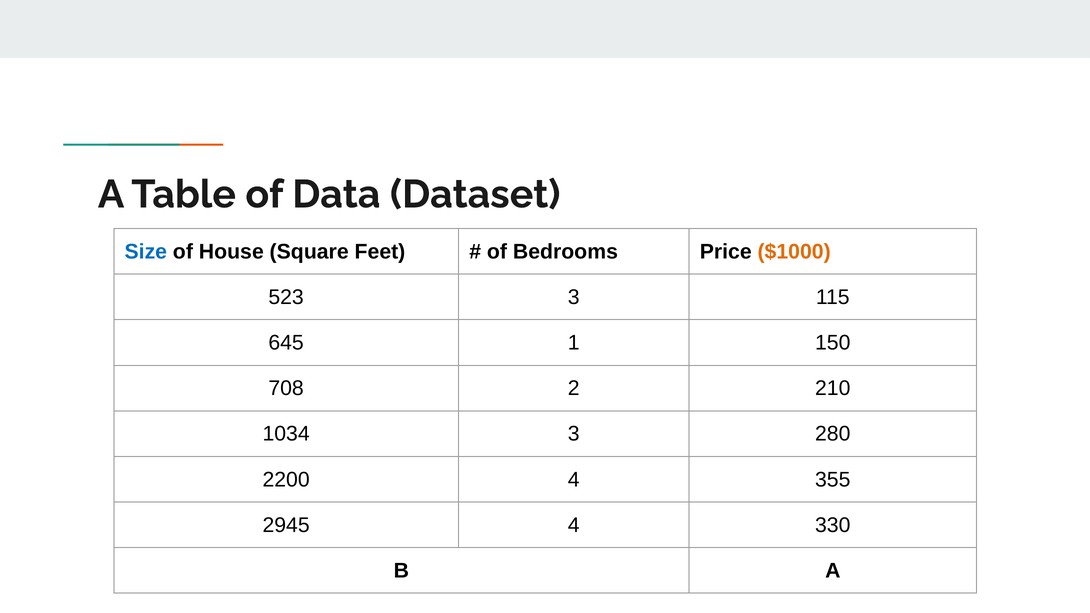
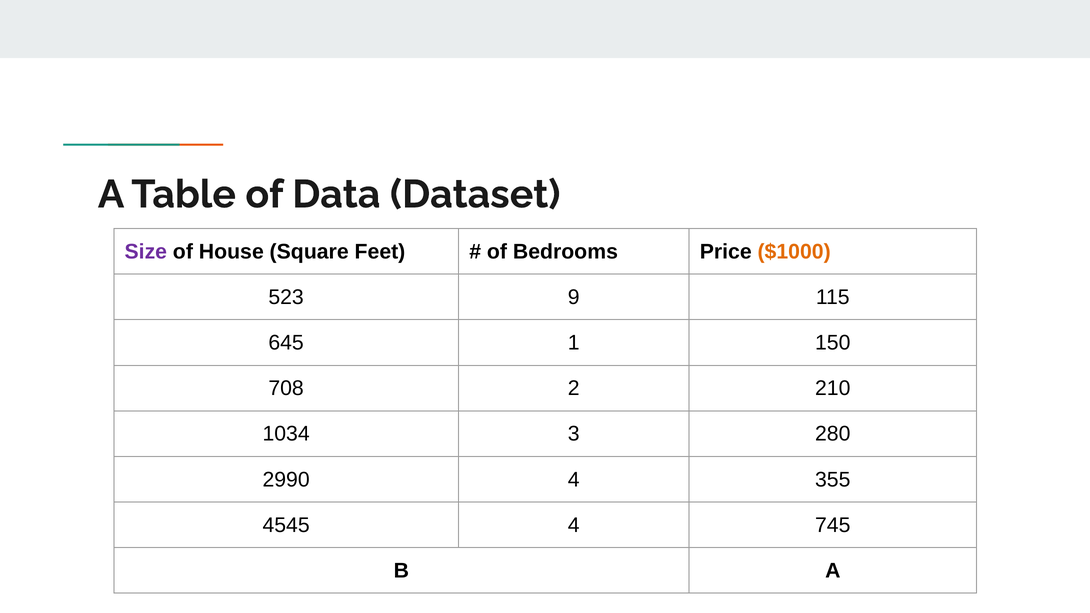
Size colour: blue -> purple (146, 252)
523 3: 3 -> 9 (574, 297)
2200: 2200 -> 2990 (286, 480)
2945: 2945 -> 4545 (286, 525)
330: 330 -> 745 (833, 525)
